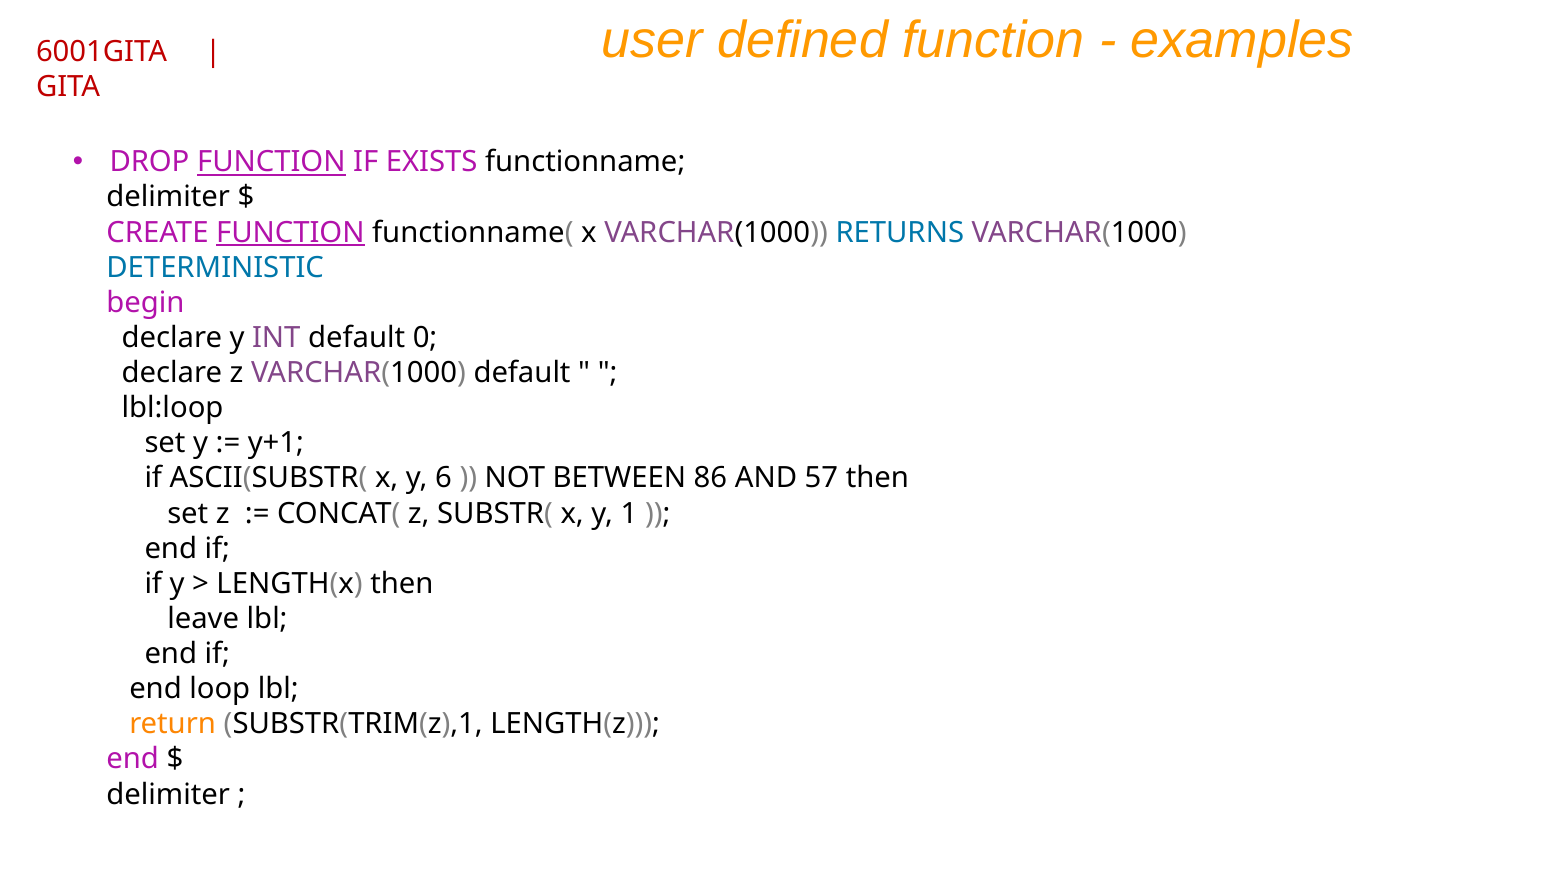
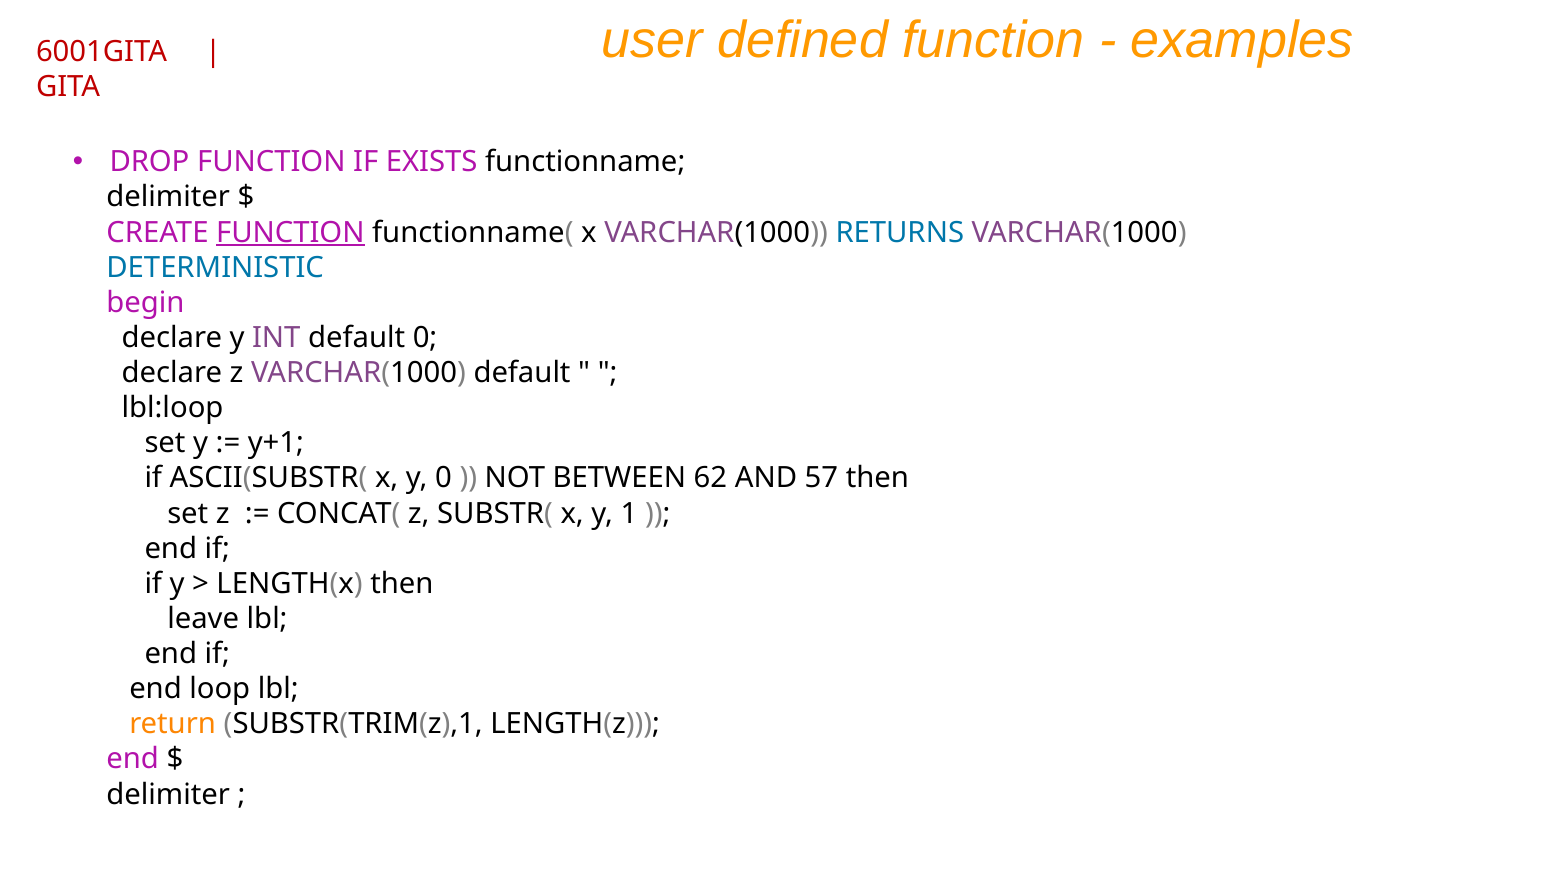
FUNCTION underline: present -> none (271, 162)
y 6: 6 -> 0 (444, 478)
86: 86 -> 62 (710, 478)
